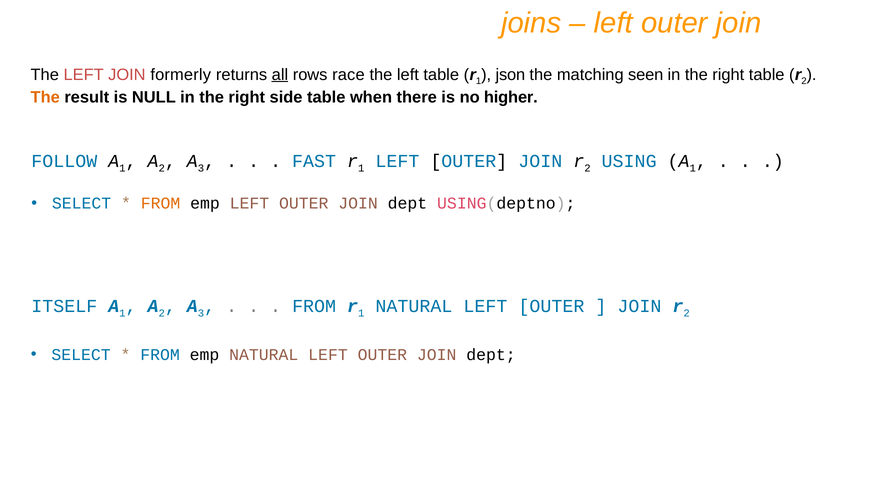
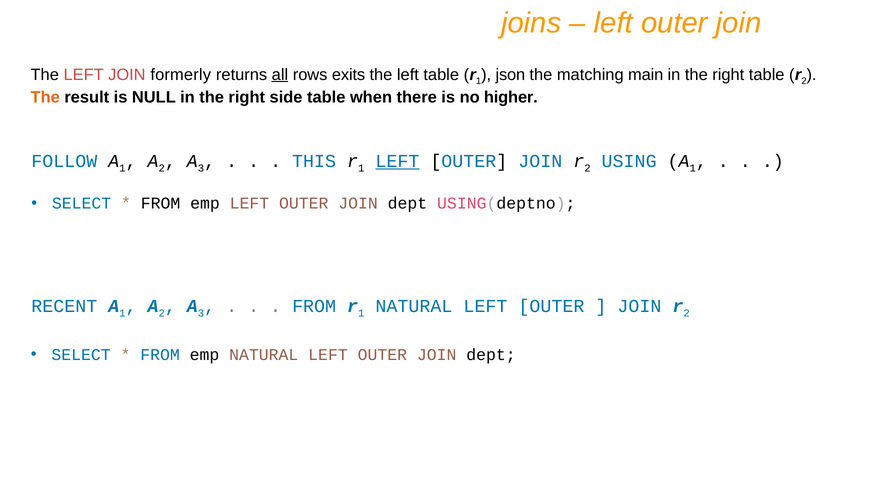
race: race -> exits (349, 75)
seen: seen -> main (646, 75)
FAST: FAST -> THIS (314, 161)
LEFT underline: none -> present (397, 161)
FROM colour: orange -> black (161, 203)
ITSELF: ITSELF -> RECENT (64, 306)
